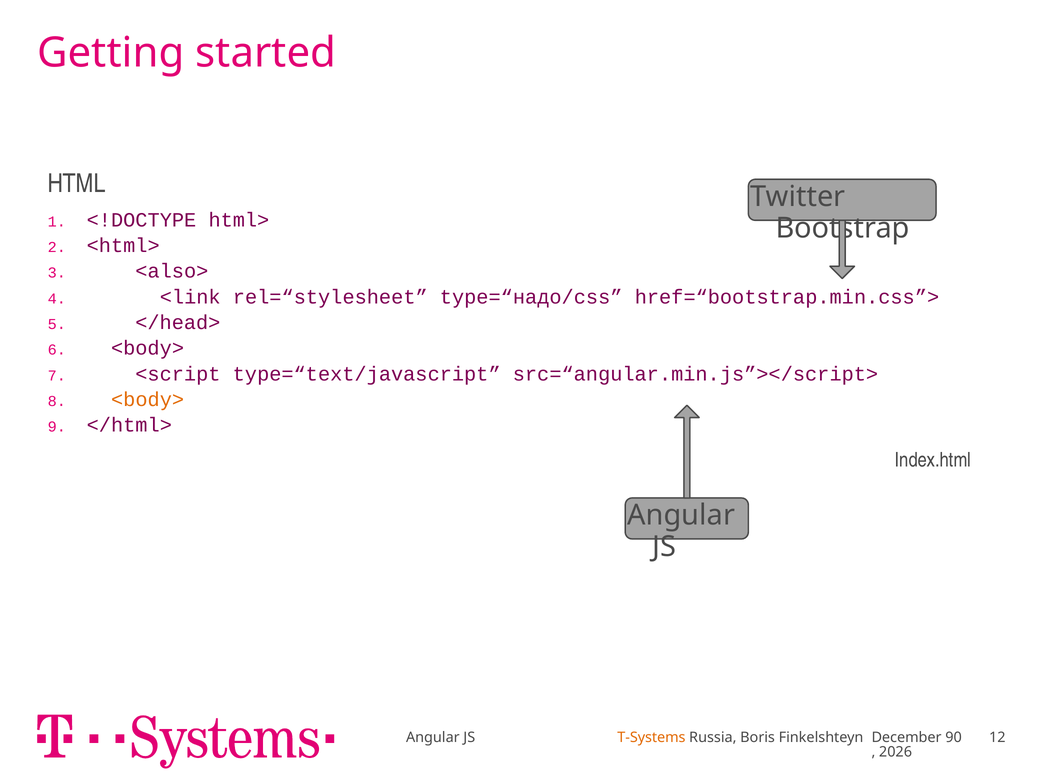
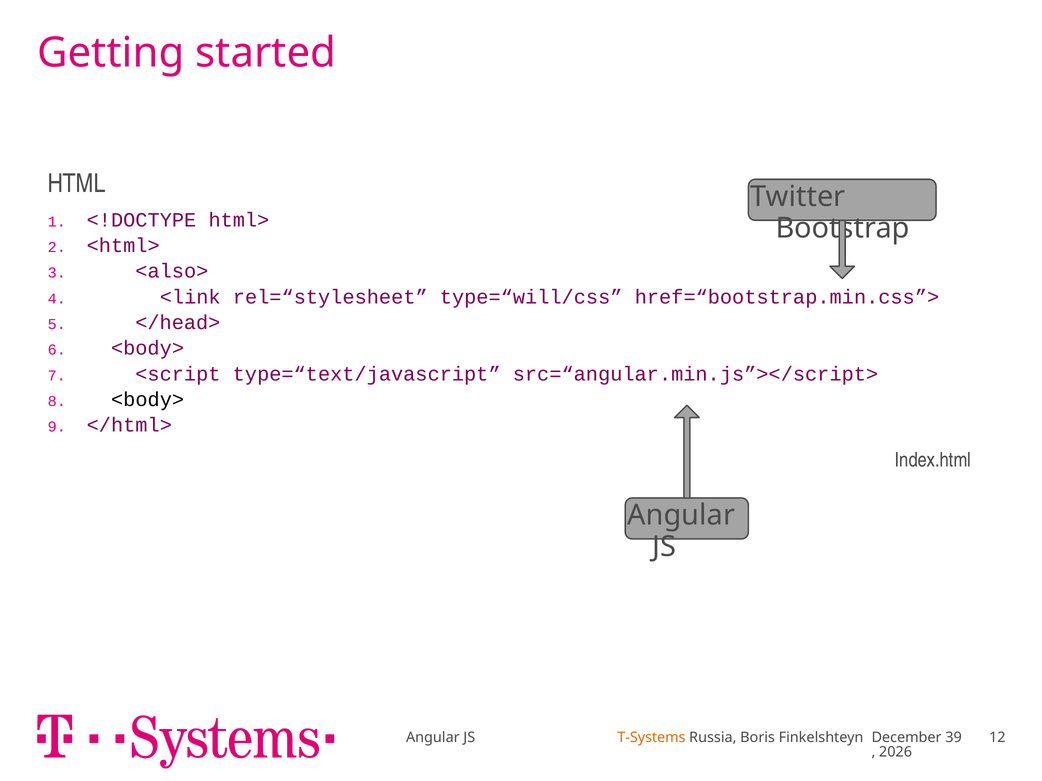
type=“надо/css: type=“надо/css -> type=“will/css (531, 297)
<body> colour: orange -> black (148, 400)
90: 90 -> 39 (954, 738)
